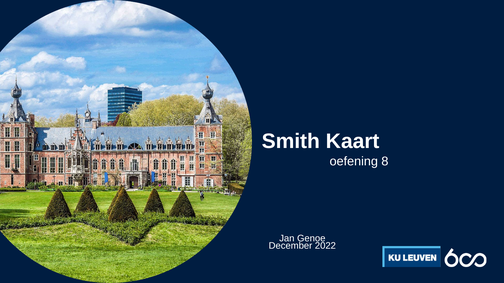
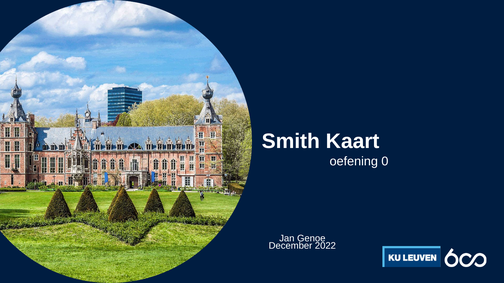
8: 8 -> 0 (385, 161)
